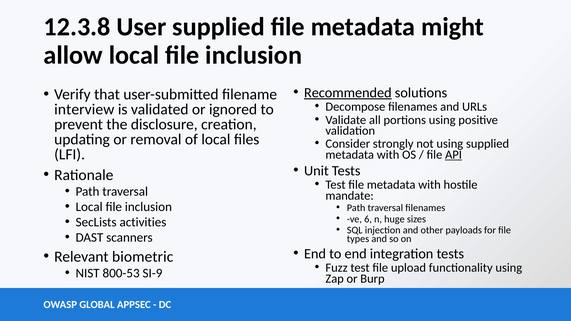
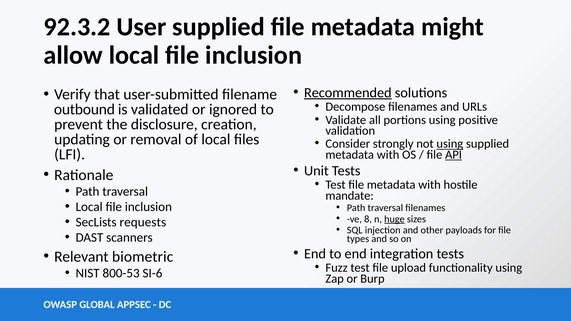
12.3.8: 12.3.8 -> 92.3.2 (77, 27)
interview: interview -> outbound (84, 110)
using underline: none -> present (450, 144)
6: 6 -> 8 (368, 219)
huge underline: none -> present (394, 219)
activities: activities -> requests (143, 222)
SI-9: SI-9 -> SI-6 (153, 274)
